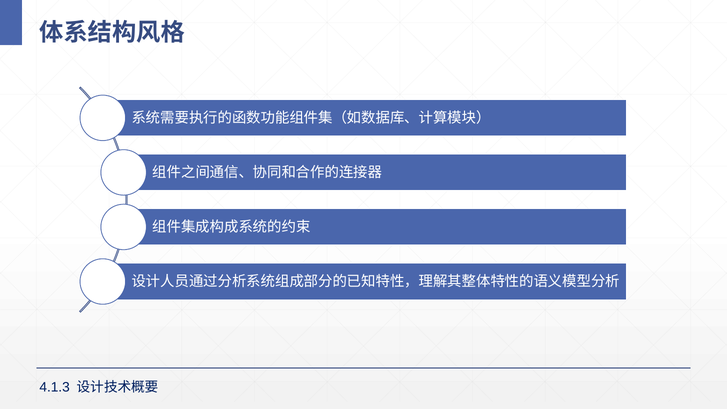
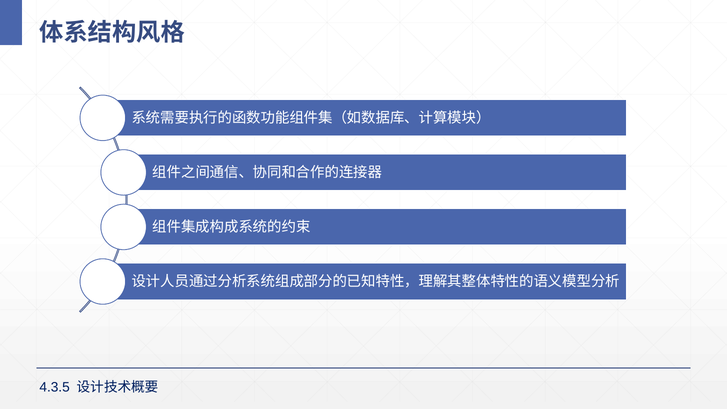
4.1.3: 4.1.3 -> 4.3.5 (55, 387)
